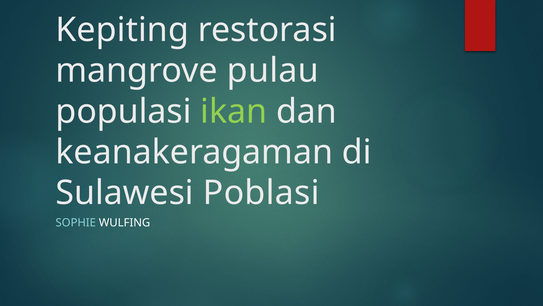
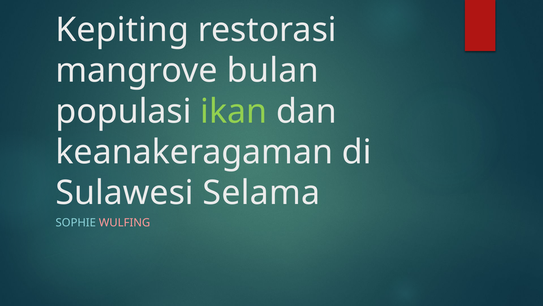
pulau: pulau -> bulan (273, 71)
Poblasi: Poblasi -> Selama (261, 193)
WULFING colour: white -> pink (125, 222)
